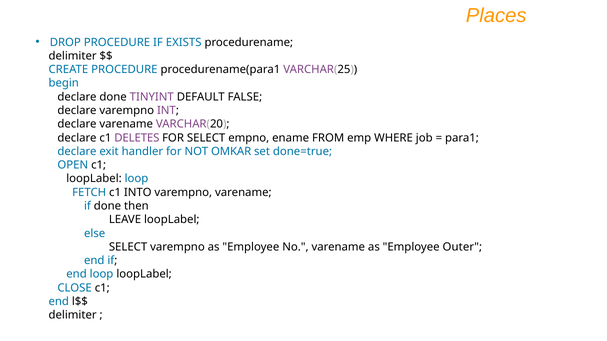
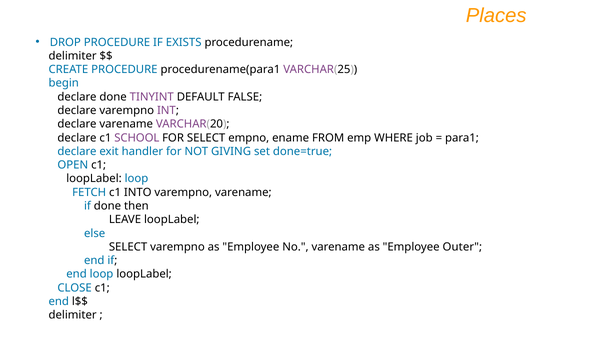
DELETES: DELETES -> SCHOOL (137, 138)
OMKAR: OMKAR -> GIVING (231, 152)
